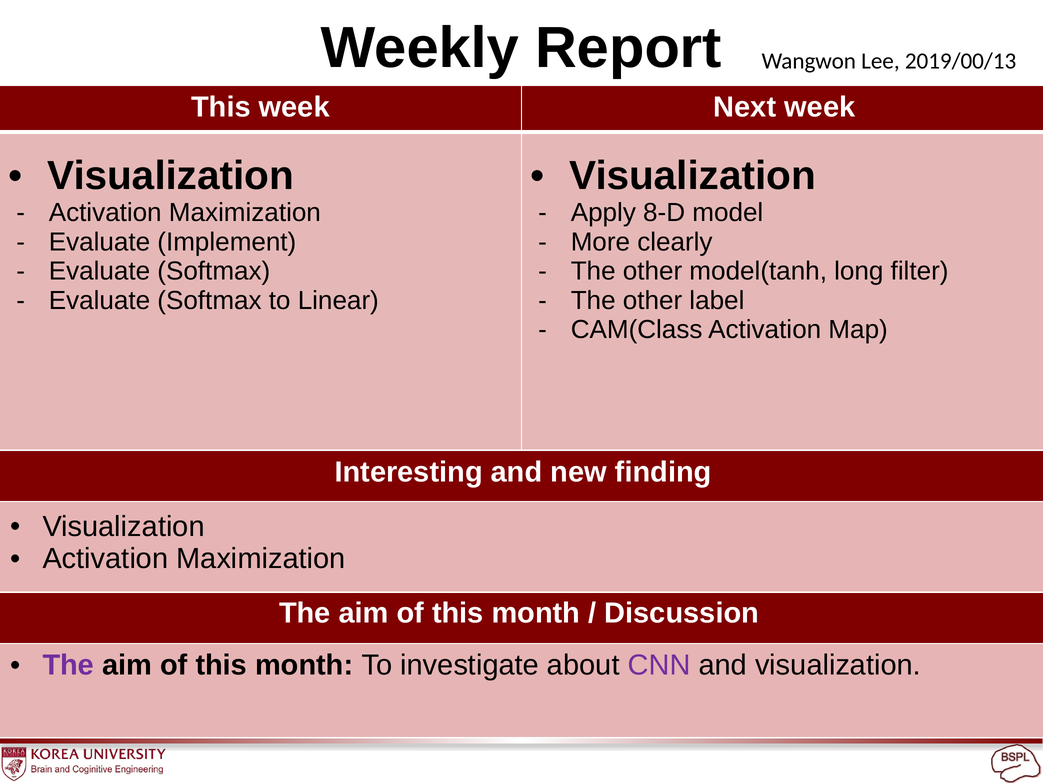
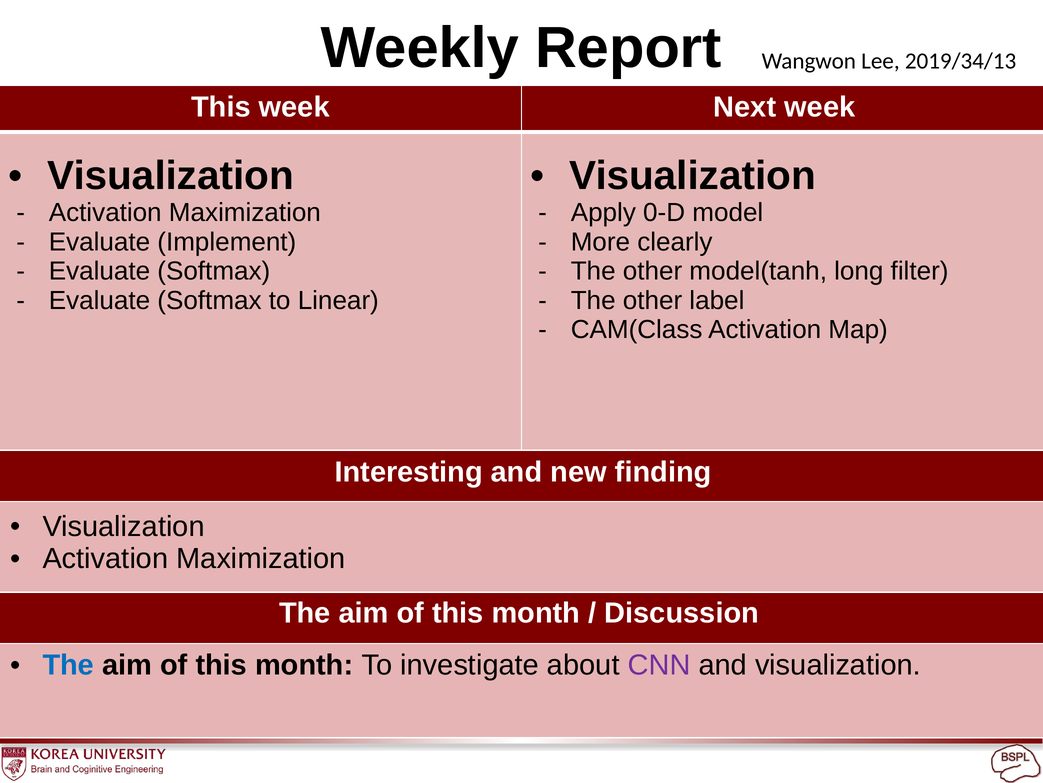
2019/00/13: 2019/00/13 -> 2019/34/13 (961, 61)
8-D: 8-D -> 0-D (664, 213)
The colour: purple -> blue (68, 665)
